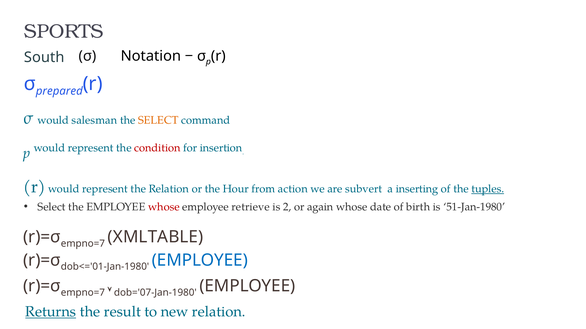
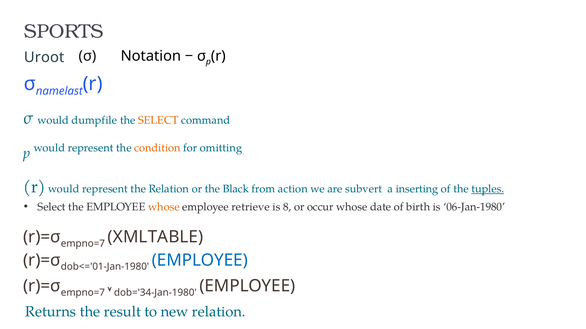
South: South -> Uroot (44, 57)
prepared: prepared -> namelast (59, 91)
salesman: salesman -> dumpfile (94, 120)
condition colour: red -> orange (157, 148)
insertion: insertion -> omitting (221, 148)
Hour: Hour -> Black (236, 189)
whose colour: red -> orange (164, 207)
2: 2 -> 8 (287, 207)
again: again -> occur (320, 207)
51-Jan-1980: 51-Jan-1980 -> 06-Jan-1980 (474, 207)
dob='07-Jan-1980: dob='07-Jan-1980 -> dob='34-Jan-1980 (155, 293)
Returns underline: present -> none (51, 312)
